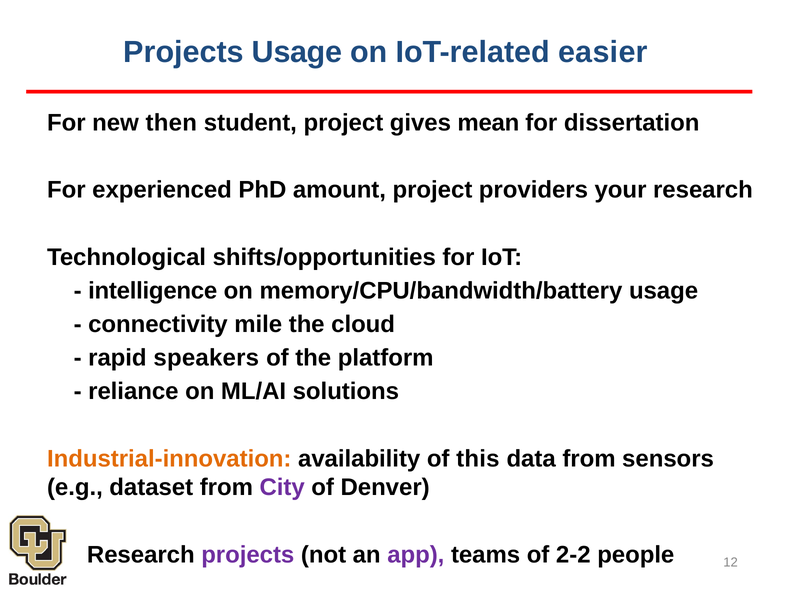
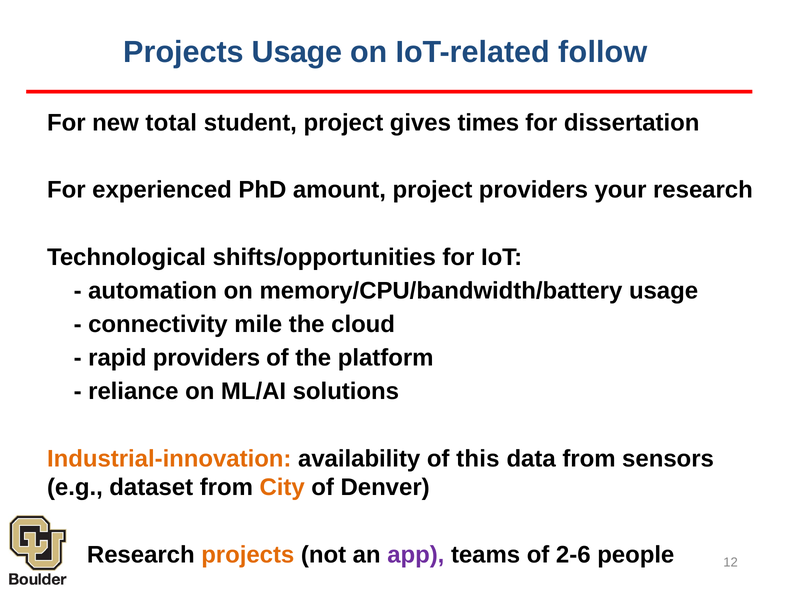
easier: easier -> follow (603, 52)
then: then -> total (171, 123)
mean: mean -> times (488, 123)
intelligence: intelligence -> automation (153, 291)
rapid speakers: speakers -> providers (207, 358)
City colour: purple -> orange (282, 487)
projects colour: purple -> orange (248, 554)
2-2: 2-2 -> 2-6 (573, 554)
